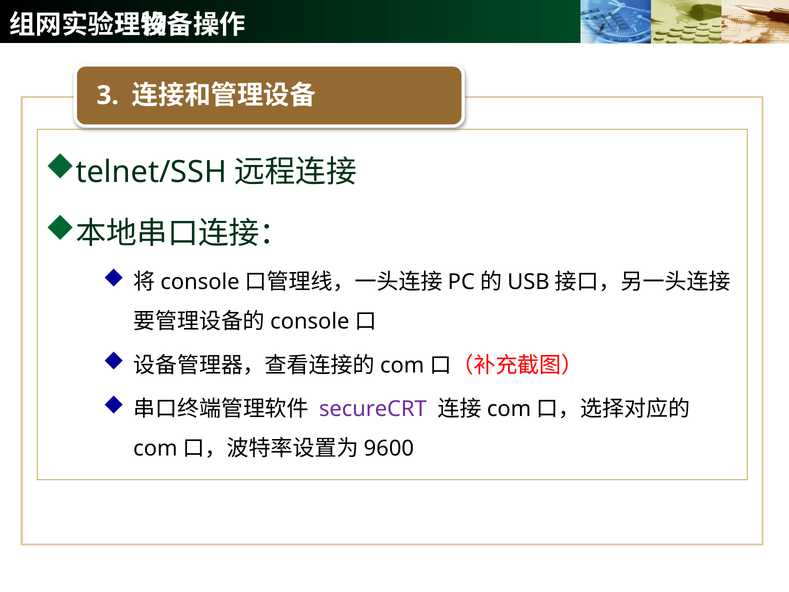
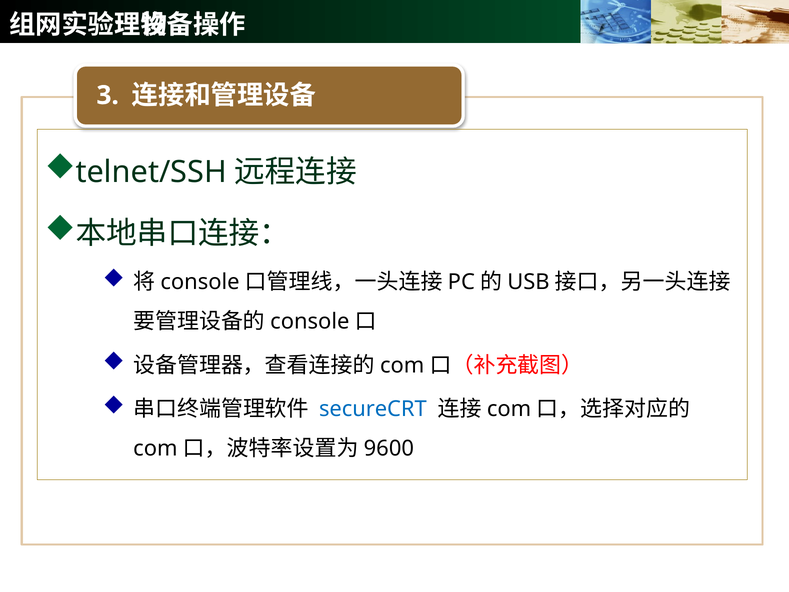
secureCRT colour: purple -> blue (373, 409)
